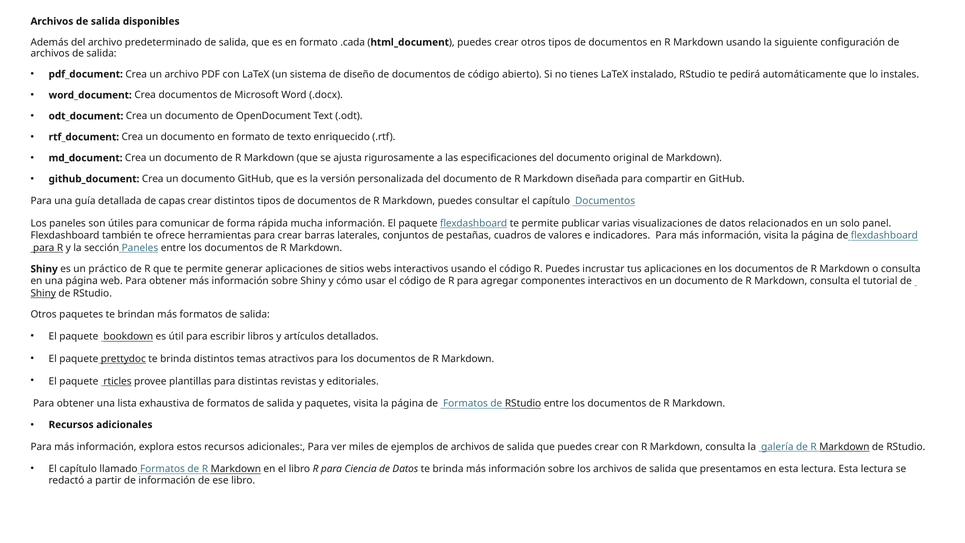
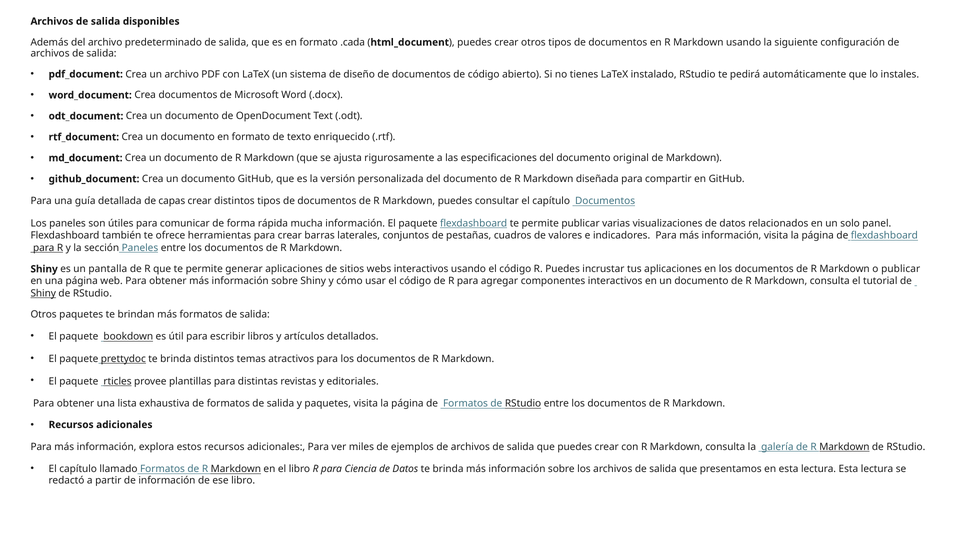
práctico: práctico -> pantalla (108, 269)
o consulta: consulta -> publicar (901, 269)
